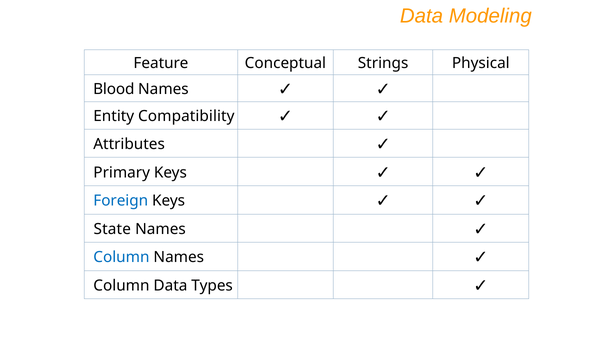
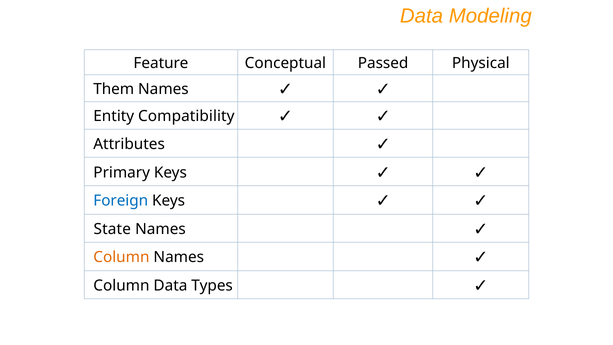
Strings: Strings -> Passed (383, 63)
Blood: Blood -> Them (114, 89)
Column colour: blue -> orange (121, 257)
